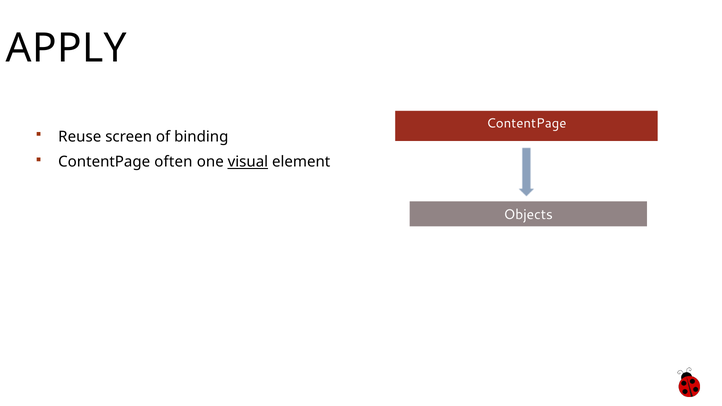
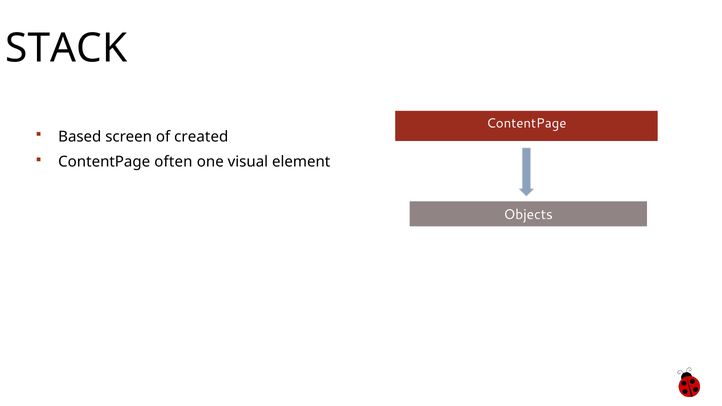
APPLY: APPLY -> STACK (66, 48)
Reuse: Reuse -> Based (80, 137)
binding: binding -> created (201, 137)
visual underline: present -> none (248, 162)
